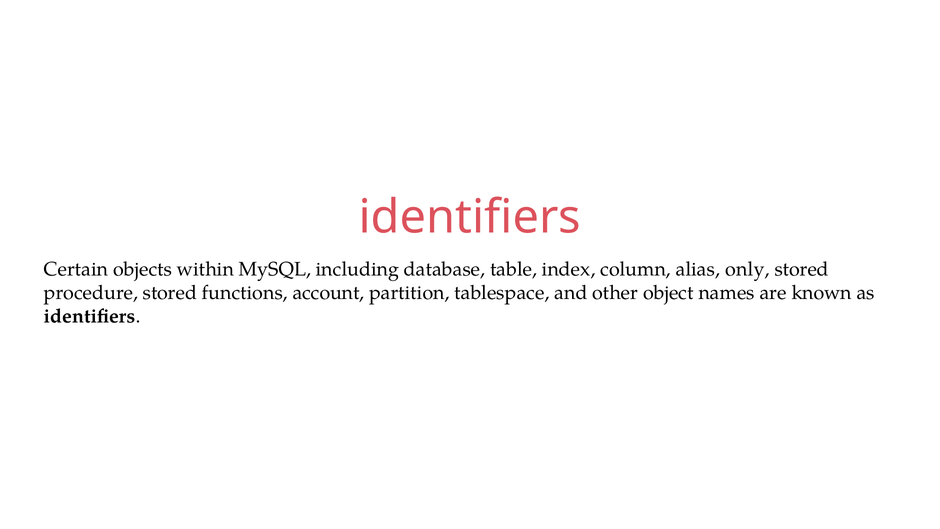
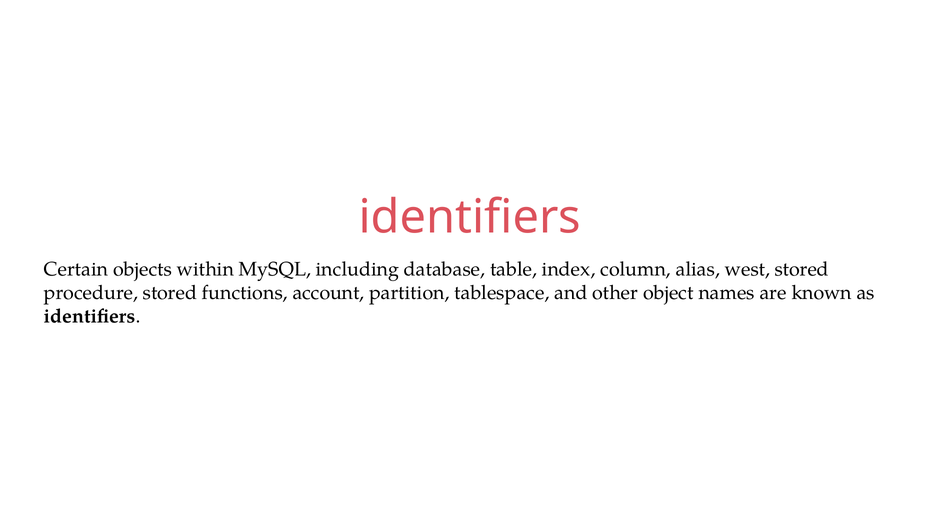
only: only -> west (747, 269)
